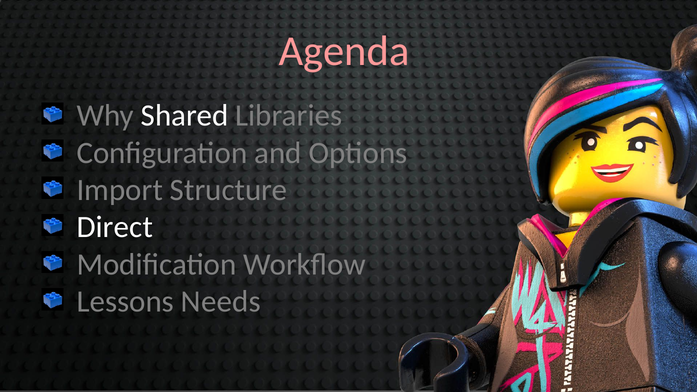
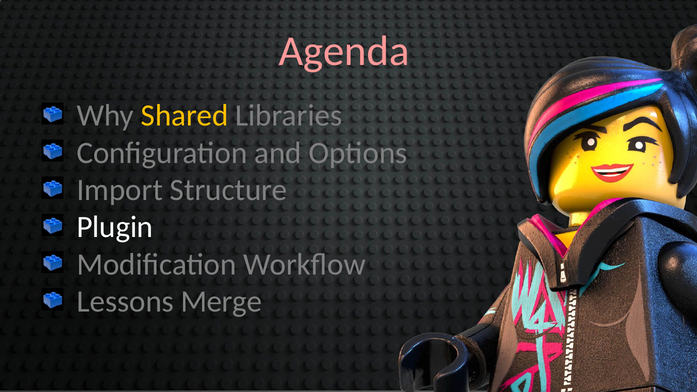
Shared colour: white -> yellow (185, 116)
Direct: Direct -> Plugin (115, 227)
Needs: Needs -> Merge (221, 302)
